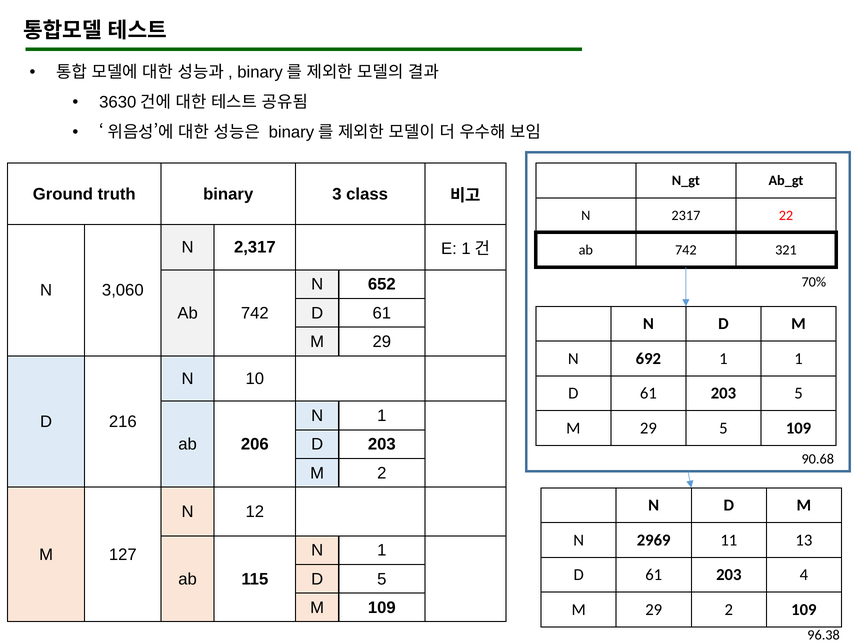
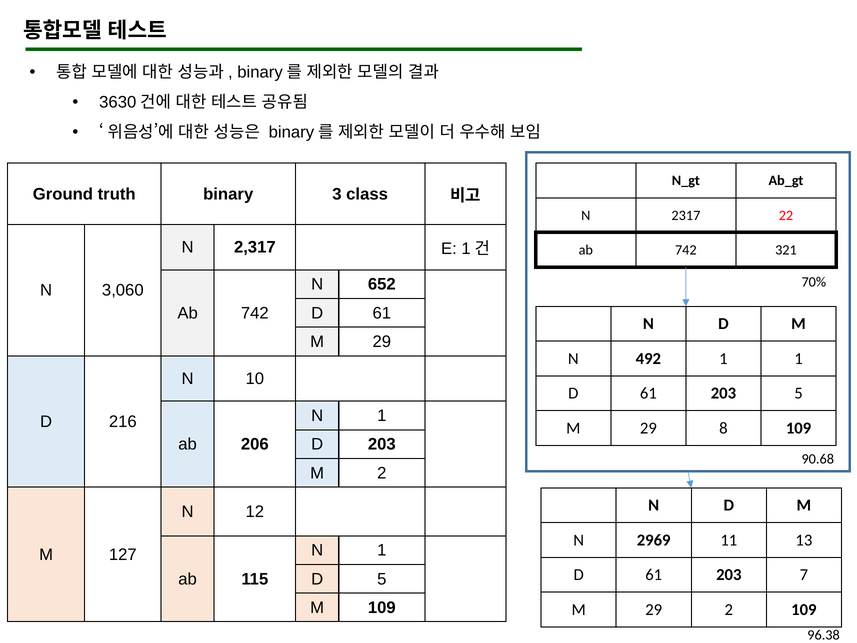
692: 692 -> 492 (648, 359)
29 5: 5 -> 8 (723, 428)
4: 4 -> 7 (804, 575)
